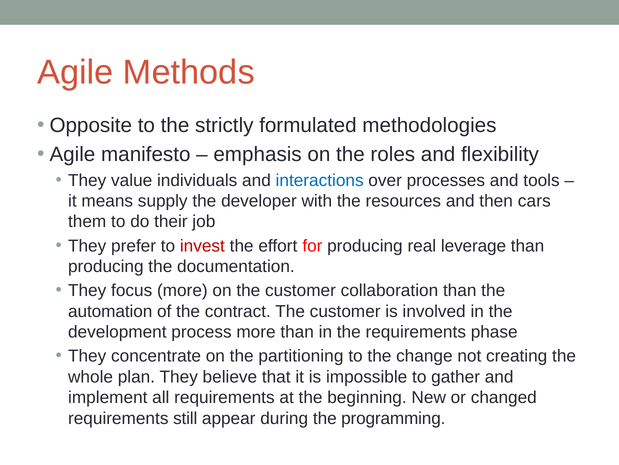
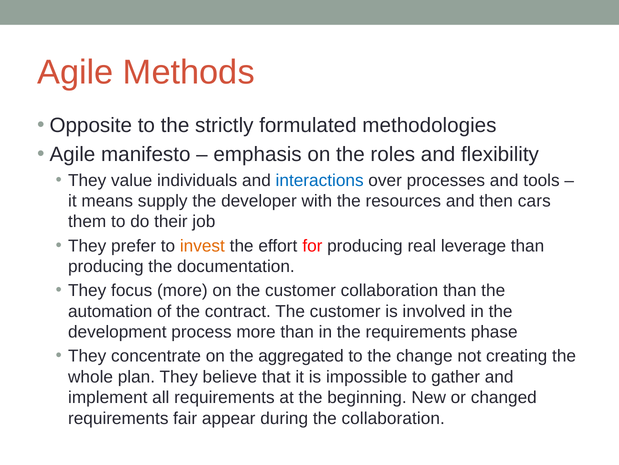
invest colour: red -> orange (202, 245)
partitioning: partitioning -> aggregated (301, 356)
still: still -> fair (185, 418)
the programming: programming -> collaboration (393, 418)
